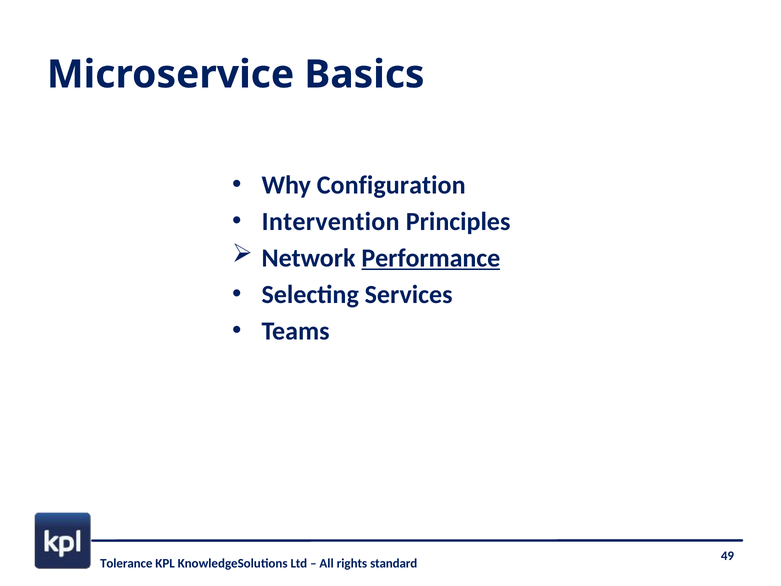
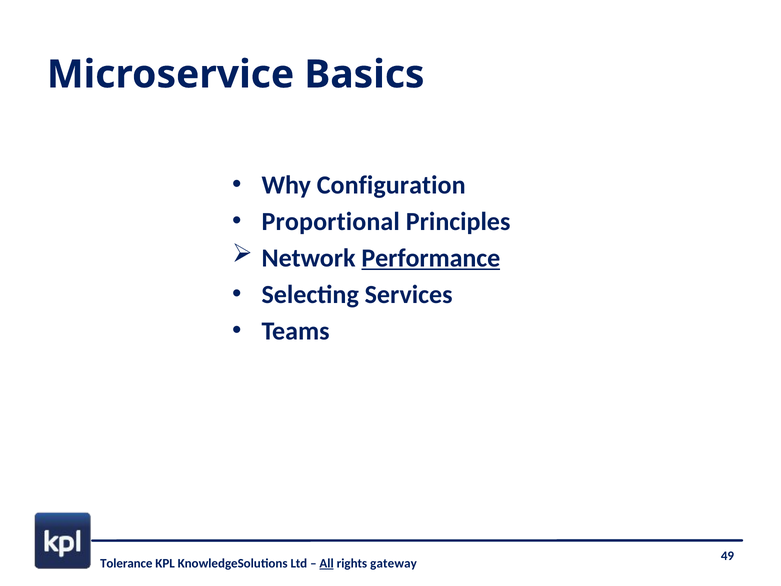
Intervention: Intervention -> Proportional (331, 222)
All underline: none -> present (327, 563)
standard: standard -> gateway (394, 563)
